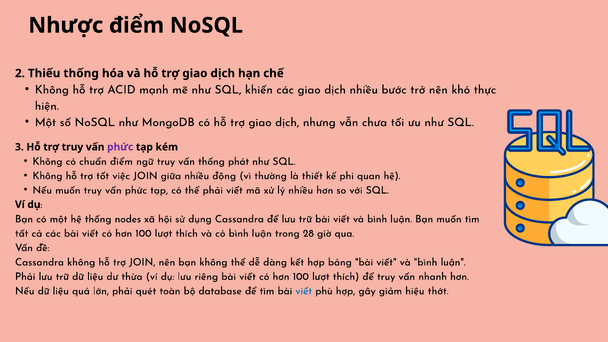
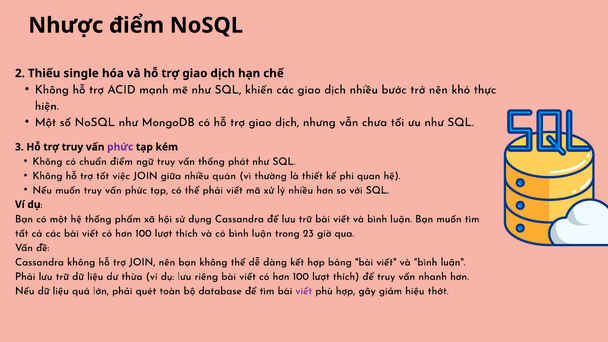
Thiếu thống: thống -> single (81, 73)
động: động -> quán (224, 176)
nodes: nodes -> phẩm (128, 219)
28: 28 -> 23 (308, 233)
viết colour: blue -> purple (304, 291)
